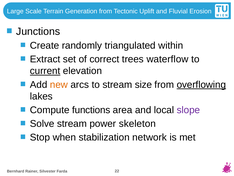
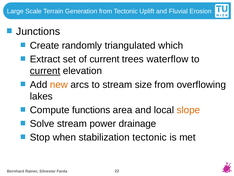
within: within -> which (171, 45)
of correct: correct -> current (104, 59)
overflowing underline: present -> none (201, 84)
slope colour: purple -> orange (188, 110)
skeleton: skeleton -> drainage (137, 123)
stabilization network: network -> tectonic (150, 137)
